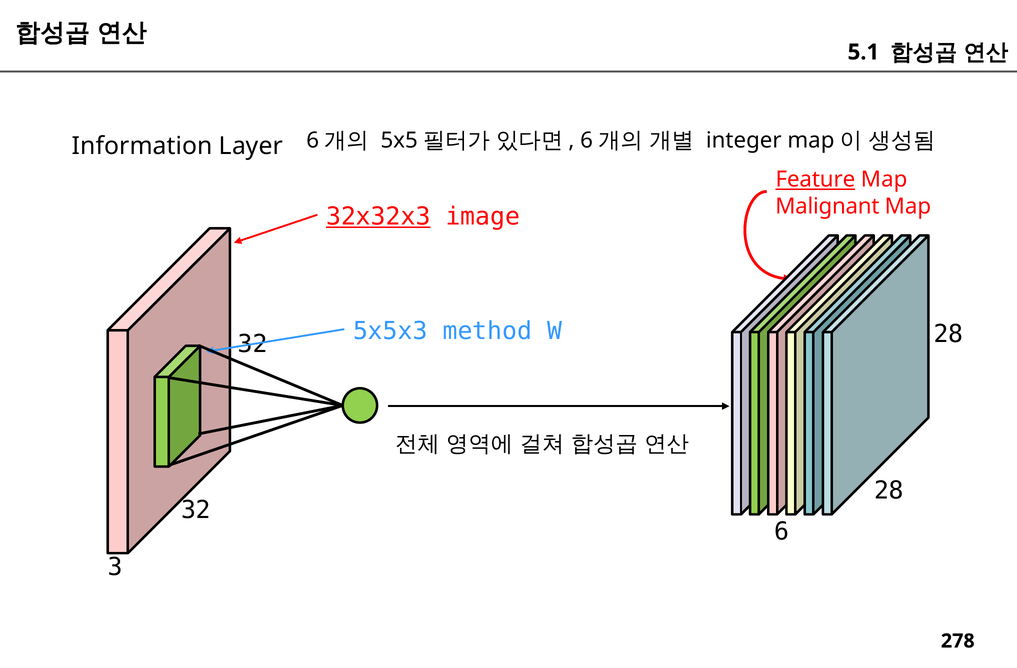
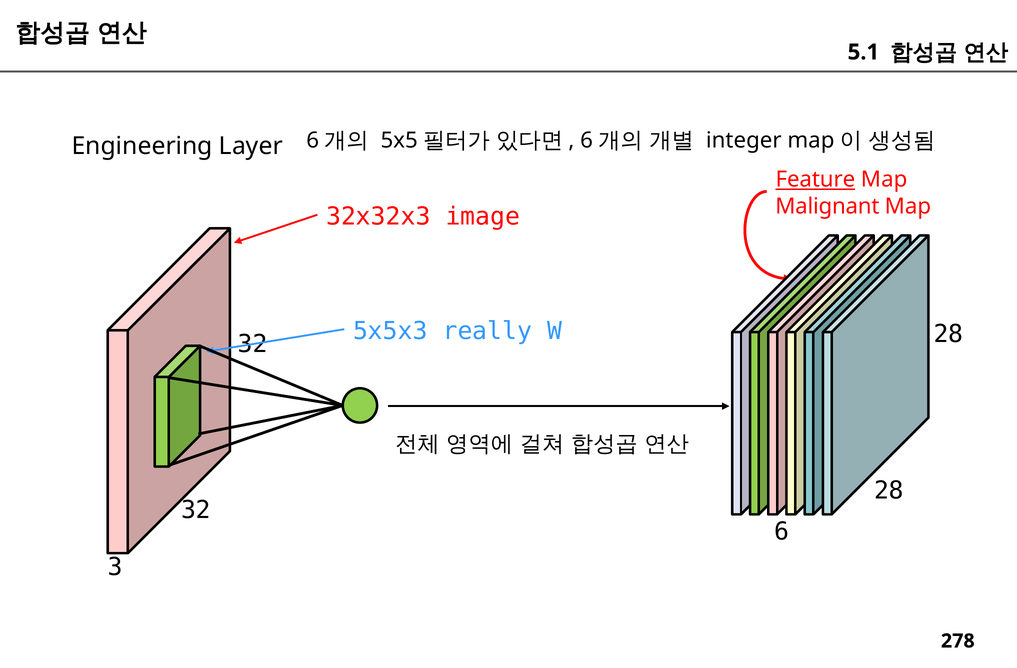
Information: Information -> Engineering (142, 146)
32x32x3 underline: present -> none (378, 216)
method: method -> really (487, 331)
